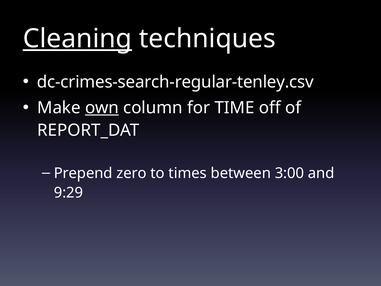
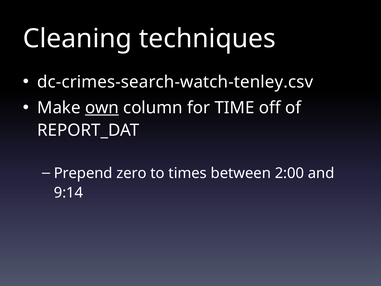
Cleaning underline: present -> none (77, 39)
dc-crimes-search-regular-tenley.csv: dc-crimes-search-regular-tenley.csv -> dc-crimes-search-watch-tenley.csv (175, 82)
3:00: 3:00 -> 2:00 (289, 173)
9:29: 9:29 -> 9:14 (68, 193)
